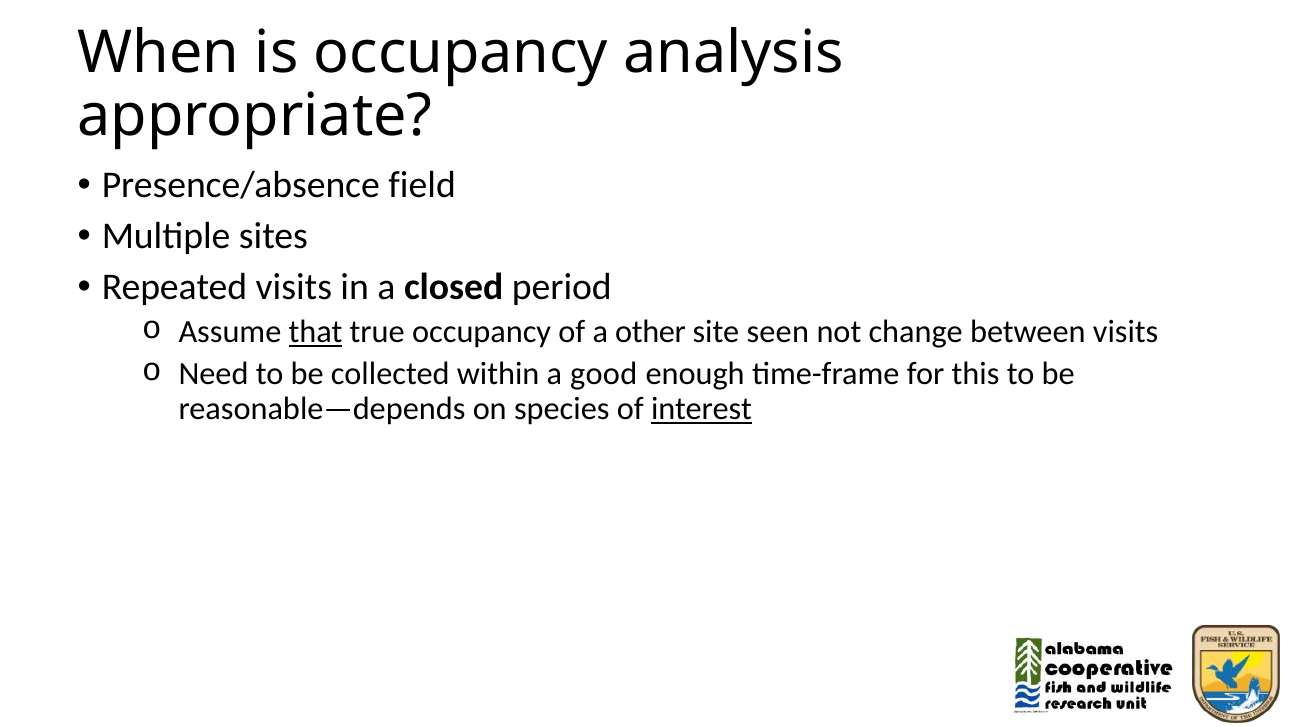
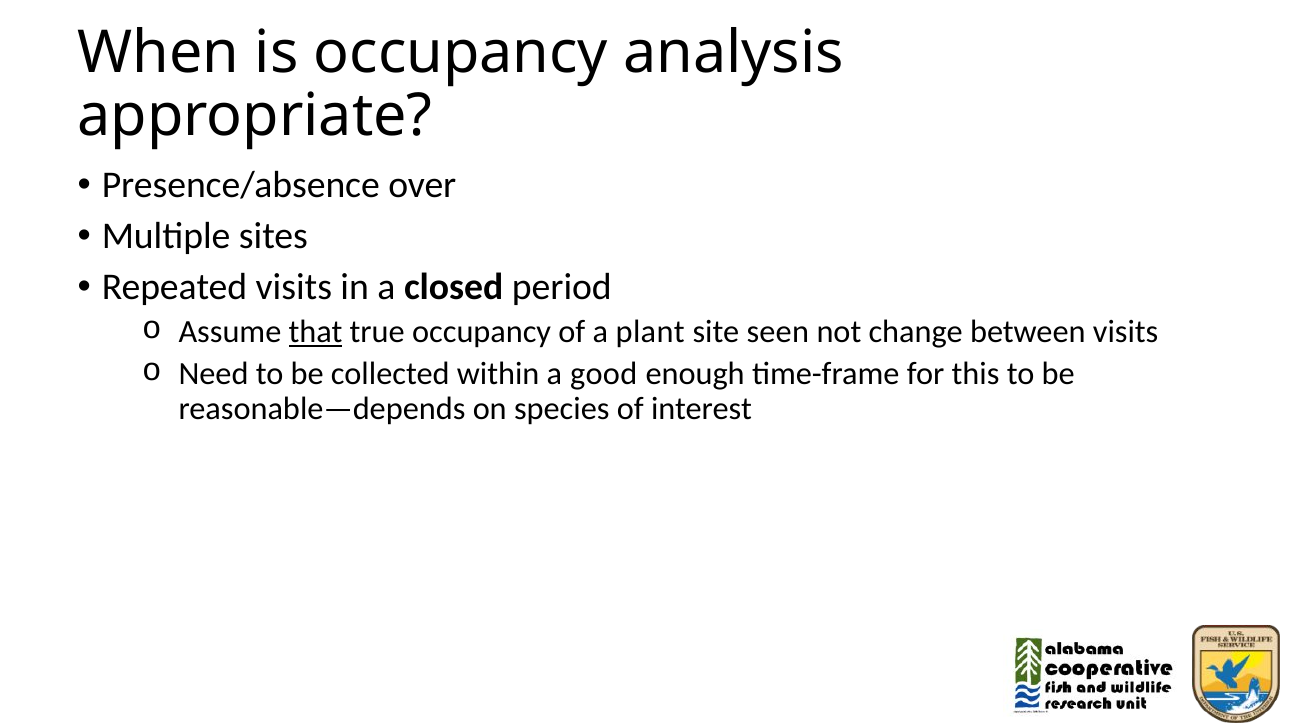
field: field -> over (422, 186)
other: other -> plant (650, 332)
interest underline: present -> none (701, 409)
